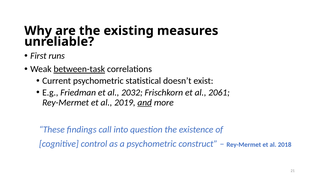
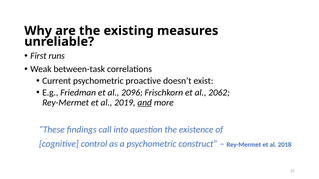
between-task underline: present -> none (79, 69)
statistical: statistical -> proactive (143, 81)
2032: 2032 -> 2096 (132, 93)
2061: 2061 -> 2062 (219, 93)
